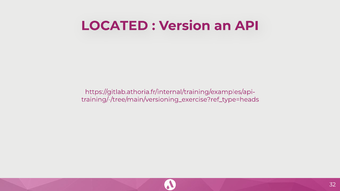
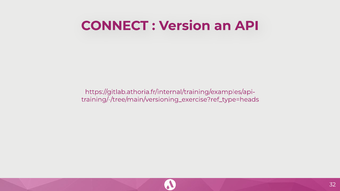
LOCATED: LOCATED -> CONNECT (115, 26)
